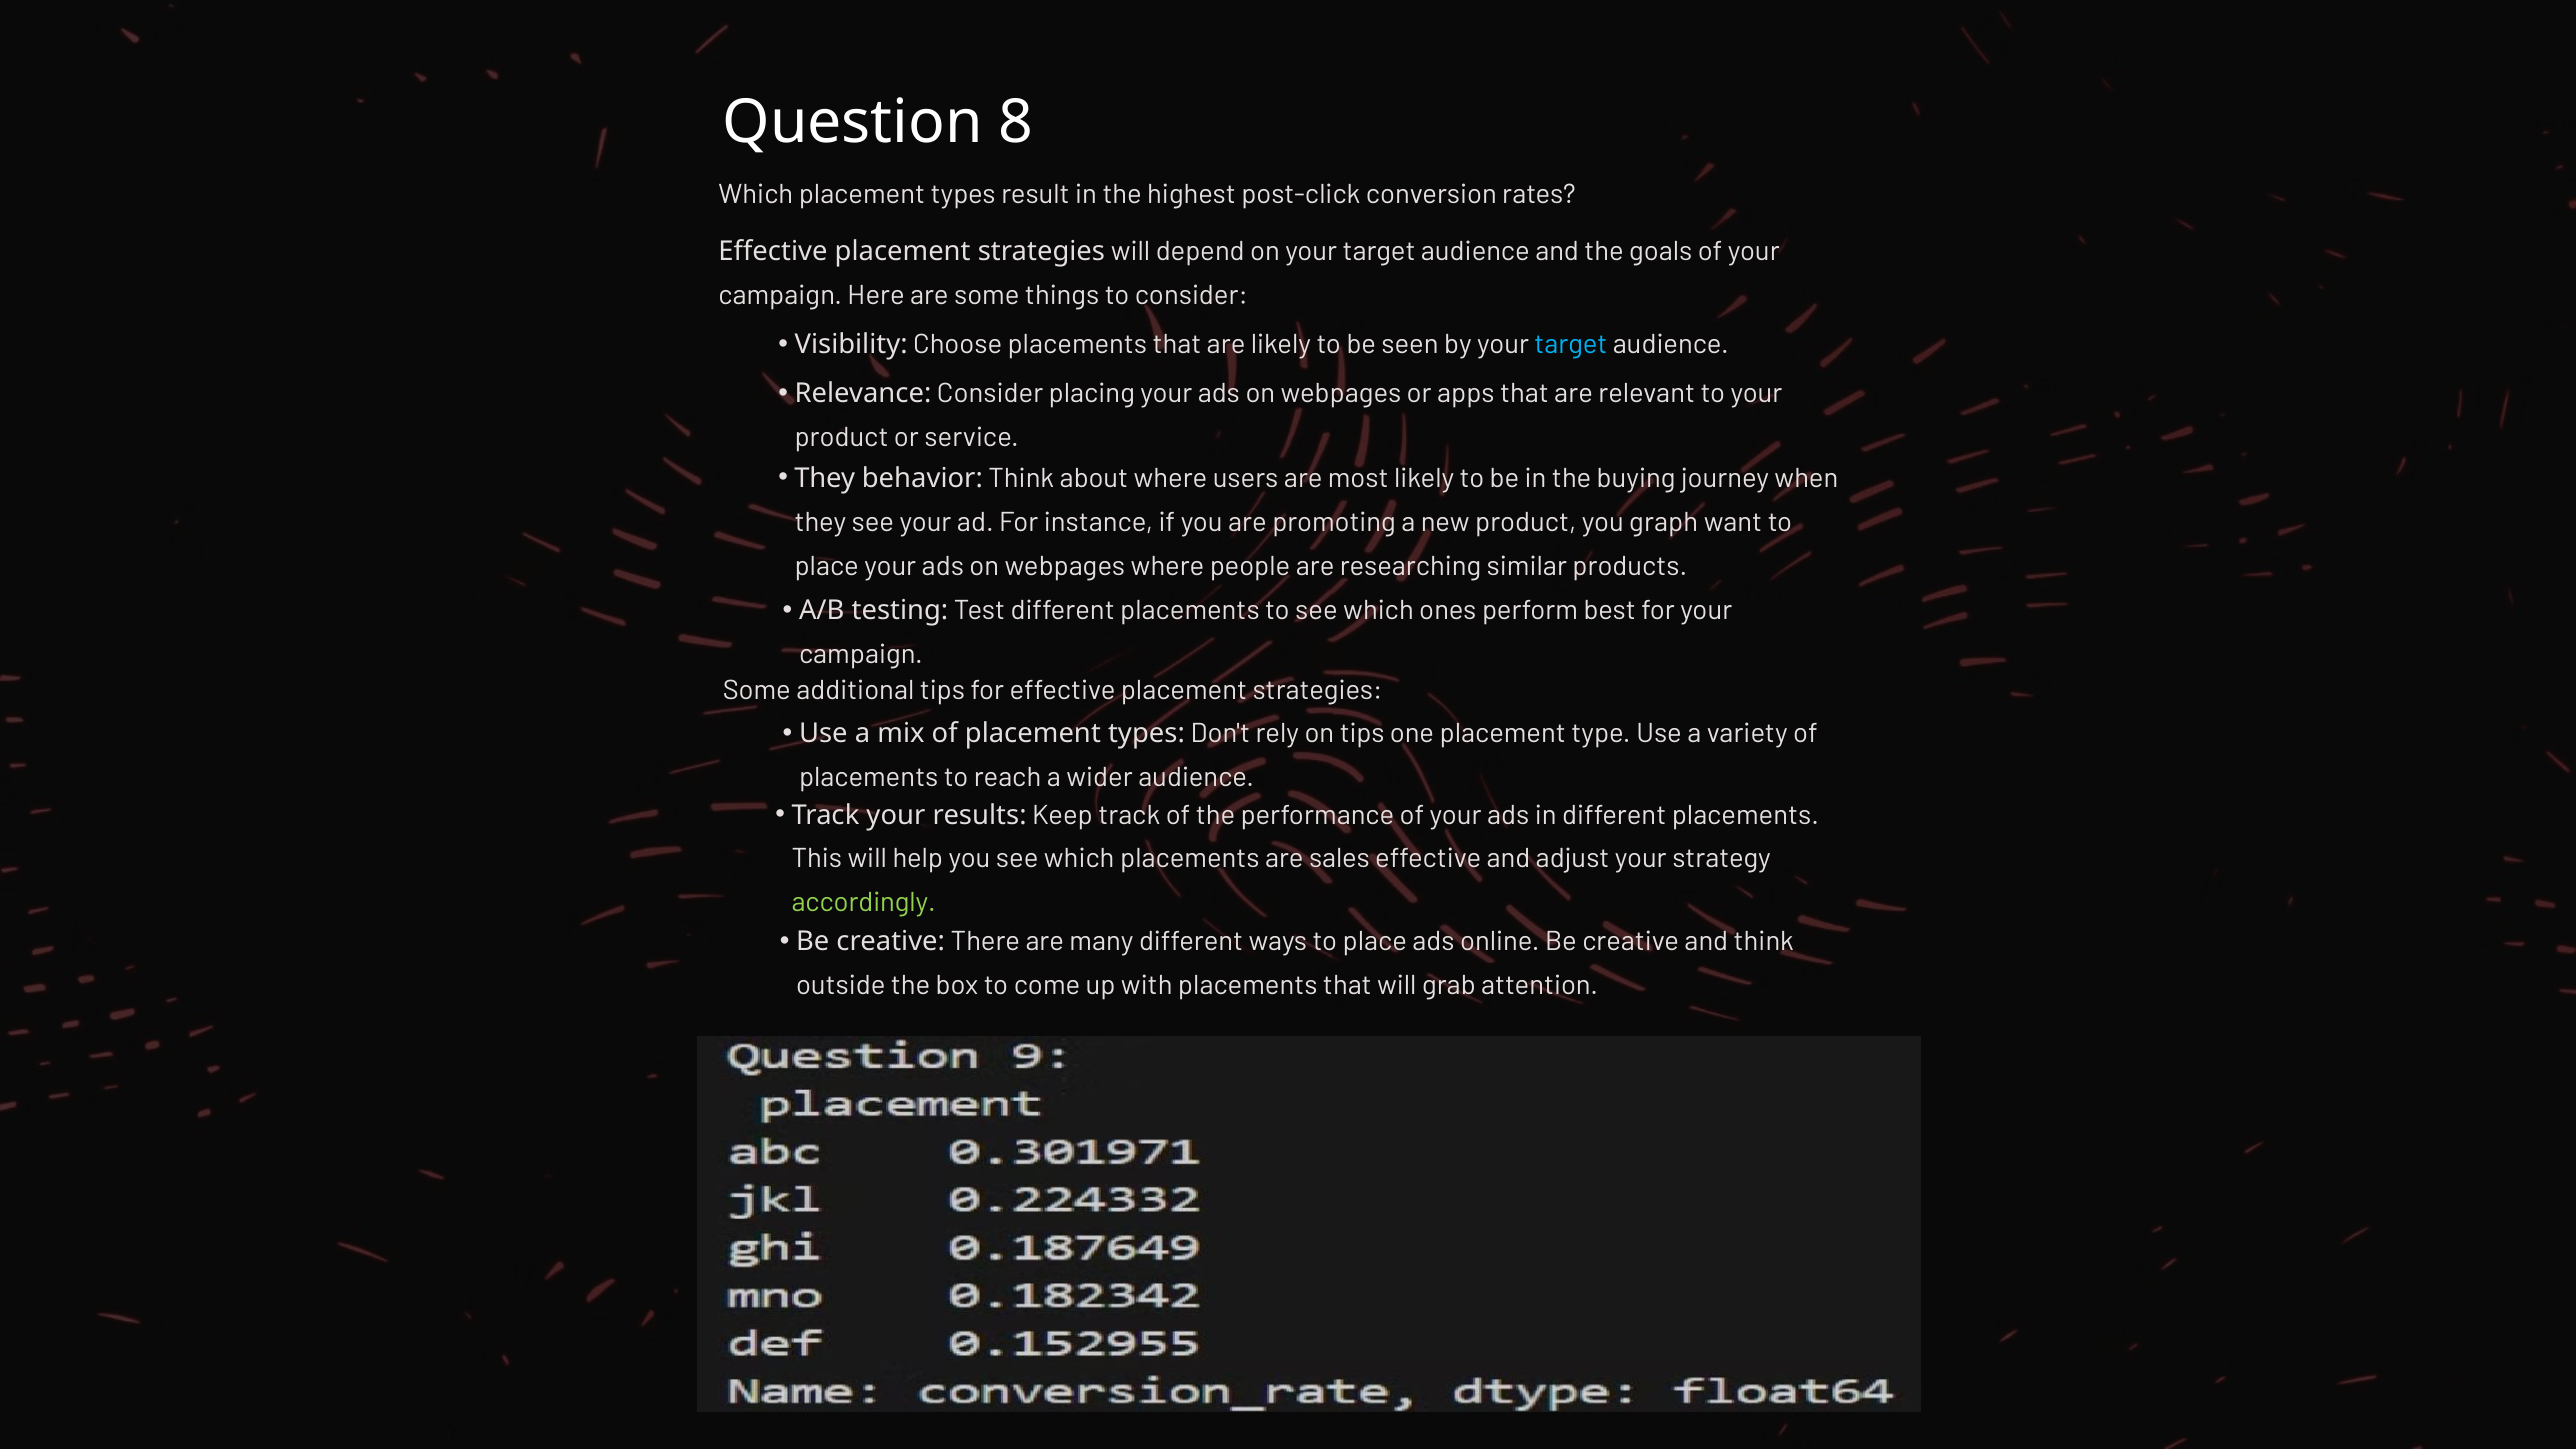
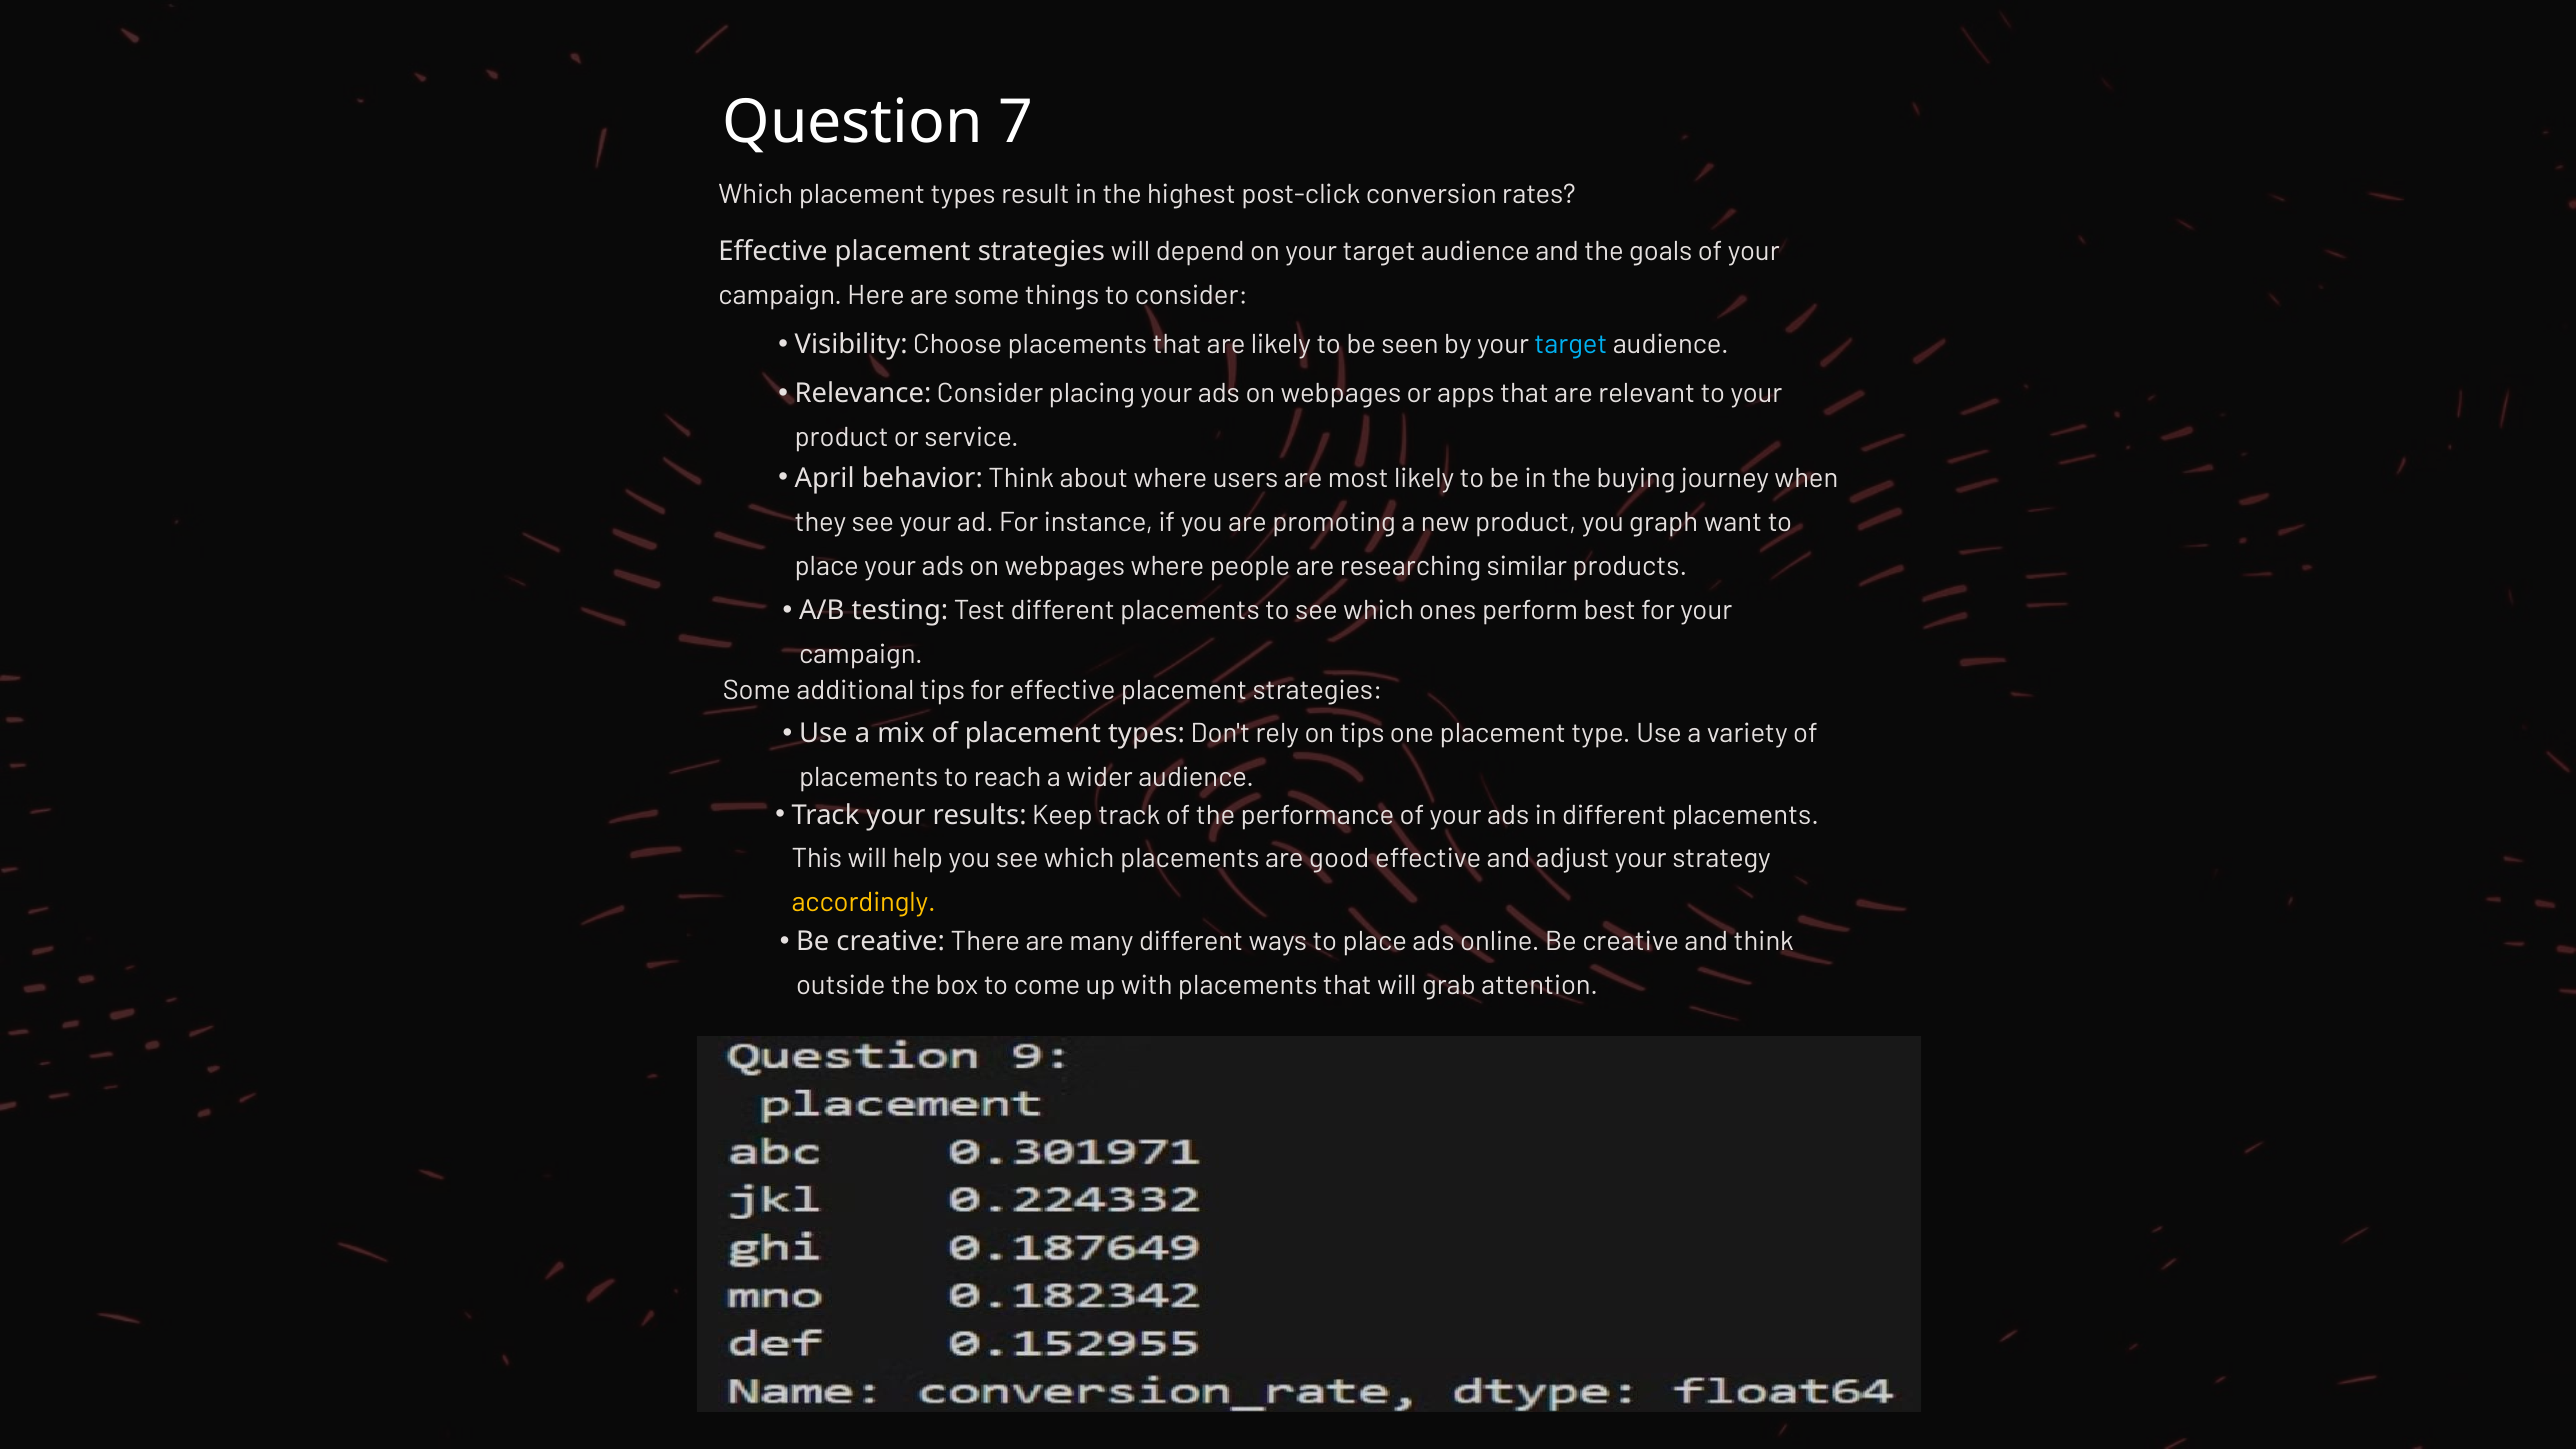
8: 8 -> 7 (1016, 123)
They: They -> April (825, 478)
sales: sales -> good (1339, 859)
accordingly colour: light green -> yellow (864, 903)
